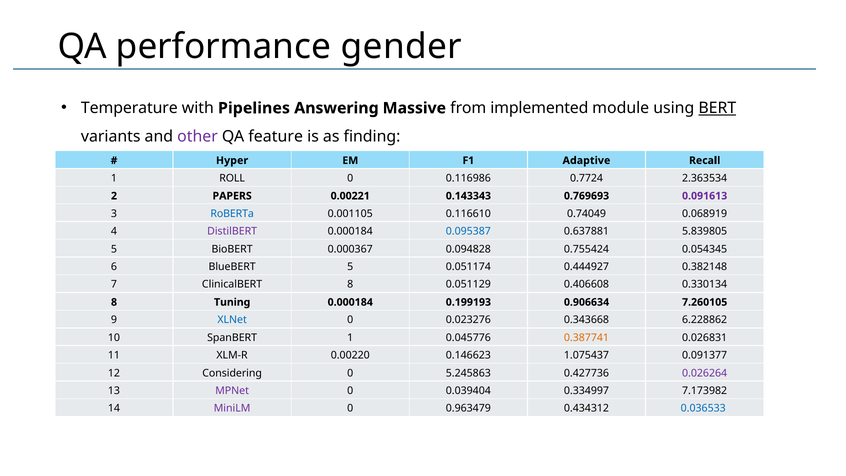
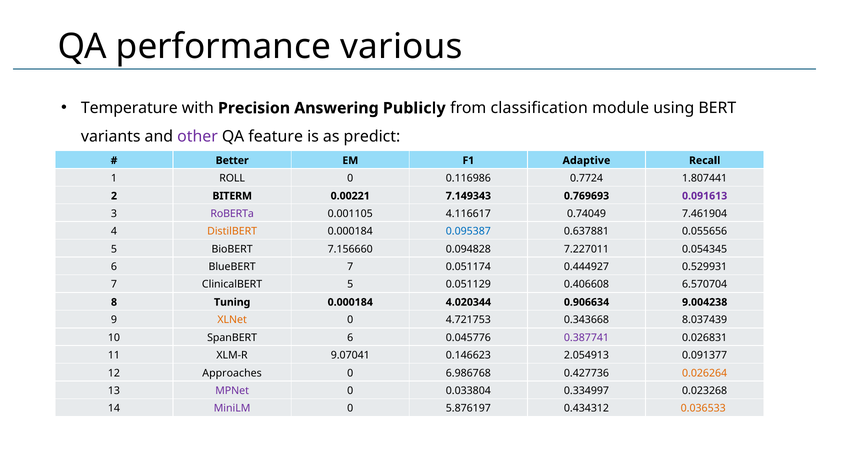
gender: gender -> various (401, 46)
Pipelines: Pipelines -> Precision (254, 108)
Massive: Massive -> Publicly (414, 108)
implemented: implemented -> classification (539, 108)
BERT underline: present -> none (717, 108)
finding: finding -> predict (372, 137)
Hyper: Hyper -> Better (232, 160)
2.363534: 2.363534 -> 1.807441 (705, 178)
PAPERS: PAPERS -> BITERM (232, 196)
0.143343: 0.143343 -> 7.149343 (468, 196)
RoBERTa colour: blue -> purple (232, 214)
0.116610: 0.116610 -> 4.116617 (468, 214)
0.068919: 0.068919 -> 7.461904 (705, 214)
DistilBERT colour: purple -> orange (232, 231)
5.839805: 5.839805 -> 0.055656 (705, 231)
0.000367: 0.000367 -> 7.156660 (350, 249)
0.755424: 0.755424 -> 7.227011 (586, 249)
BlueBERT 5: 5 -> 7 (350, 267)
0.382148: 0.382148 -> 0.529931 (705, 267)
ClinicalBERT 8: 8 -> 5 (350, 284)
0.330134: 0.330134 -> 6.570704 (705, 284)
0.199193: 0.199193 -> 4.020344 (468, 302)
7.260105: 7.260105 -> 9.004238 (705, 302)
XLNet colour: blue -> orange (232, 320)
0.023276: 0.023276 -> 4.721753 (468, 320)
6.228862: 6.228862 -> 8.037439 (705, 320)
SpanBERT 1: 1 -> 6 (350, 338)
0.387741 colour: orange -> purple (586, 338)
0.00220: 0.00220 -> 9.07041 (350, 355)
1.075437: 1.075437 -> 2.054913 (586, 355)
Considering: Considering -> Approaches (232, 373)
5.245863: 5.245863 -> 6.986768 (468, 373)
0.026264 colour: purple -> orange (705, 373)
0.039404: 0.039404 -> 0.033804 (468, 391)
7.173982: 7.173982 -> 0.023268 (705, 391)
0.963479: 0.963479 -> 5.876197 (468, 408)
0.036533 colour: blue -> orange (703, 408)
